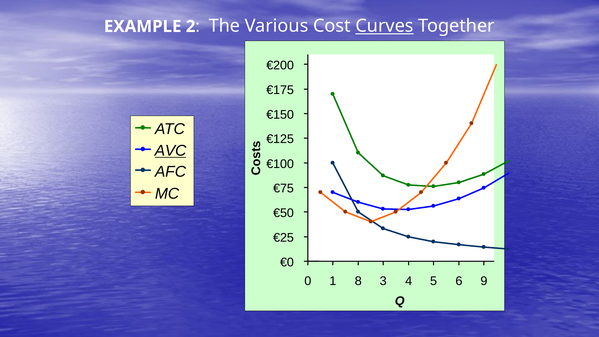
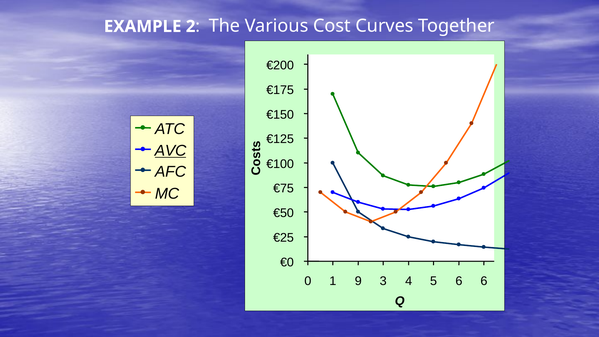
Curves underline: present -> none (385, 26)
8: 8 -> 9 (358, 281)
6 9: 9 -> 6 (484, 281)
